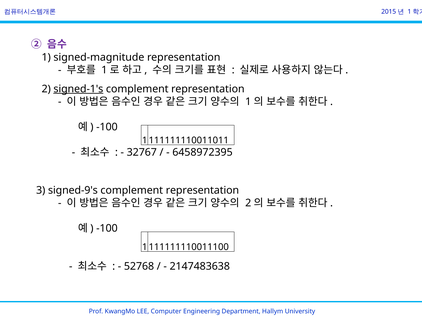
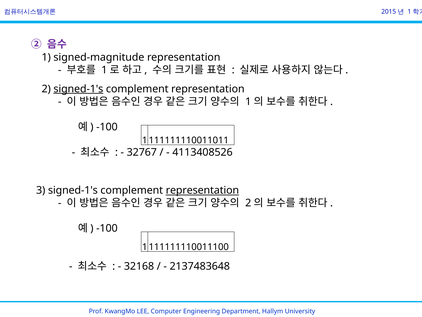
6458972395: 6458972395 -> 4113408526 (202, 152)
3 signed-9's: signed-9's -> signed-1's (73, 190)
representation underline: none -> present (202, 190)
52768: 52768 -> 32168 (139, 266)
2147483638: 2147483638 -> 2137483648 (200, 266)
